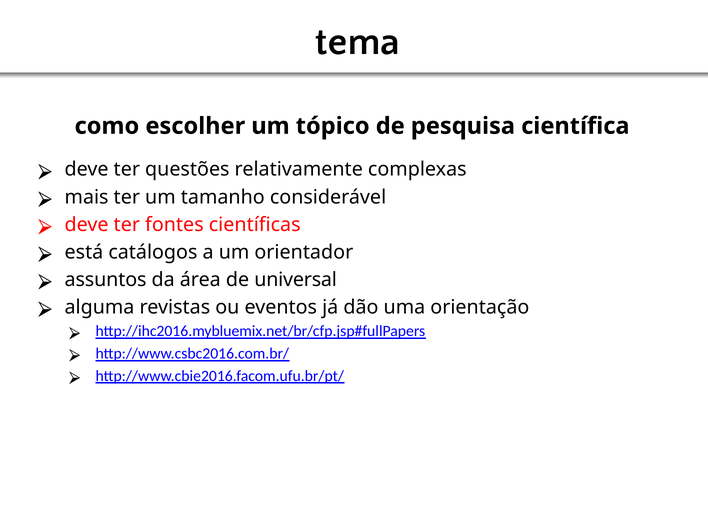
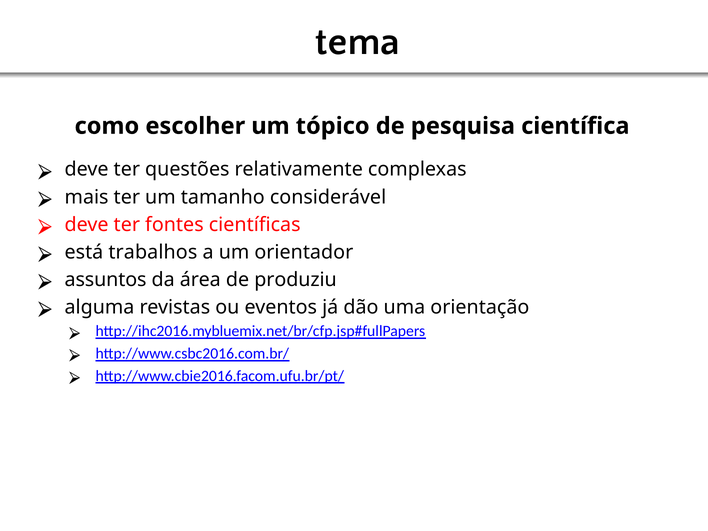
catálogos: catálogos -> trabalhos (153, 252)
universal: universal -> produziu (296, 280)
